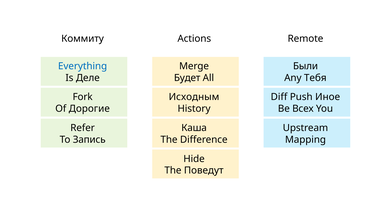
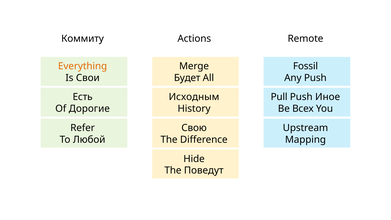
Everything colour: blue -> orange (83, 66)
Были: Были -> Fossil (306, 66)
Деле: Деле -> Свои (88, 78)
Any Тебя: Тебя -> Push (315, 78)
Fork: Fork -> Есть (83, 97)
Diff: Diff -> Pull (279, 97)
Каша: Каша -> Свою (194, 128)
Запись: Запись -> Любой (89, 140)
